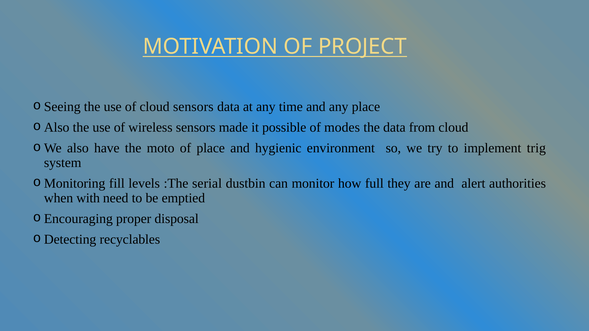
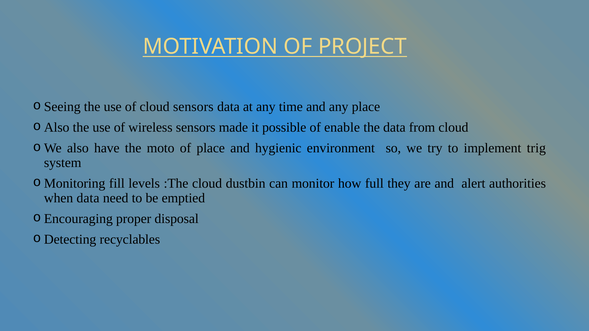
modes: modes -> enable (342, 128)
:The serial: serial -> cloud (207, 184)
when with: with -> data (88, 198)
